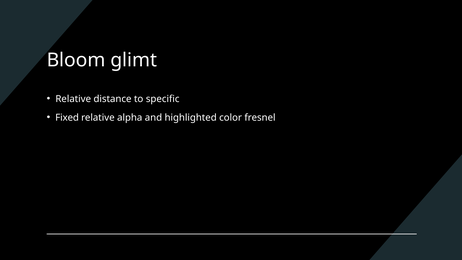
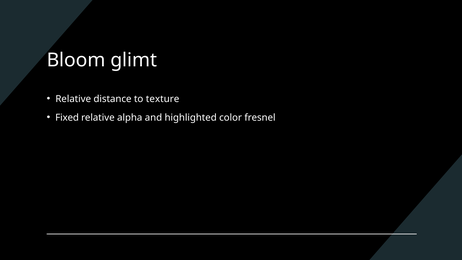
specific: specific -> texture (163, 99)
